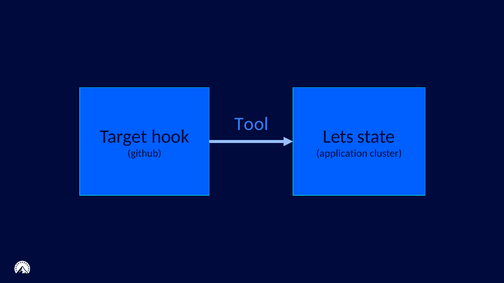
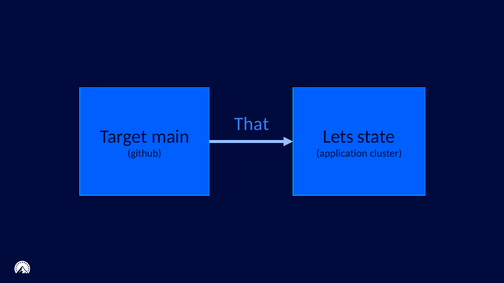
Tool: Tool -> That (252, 124)
hook: hook -> main (170, 137)
